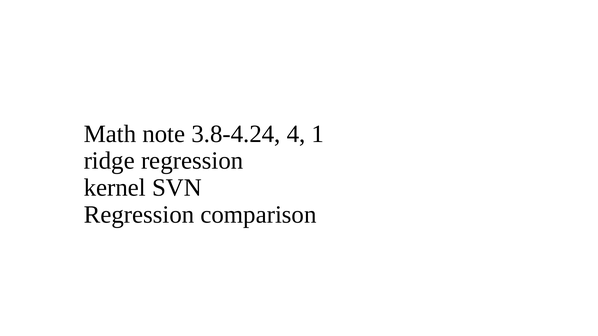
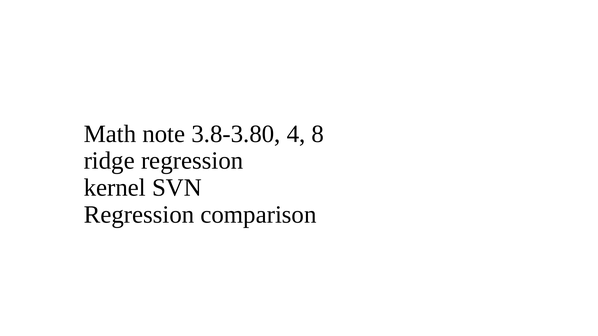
3.8-4.24: 3.8-4.24 -> 3.8-3.80 (236, 134)
1: 1 -> 8 (318, 134)
